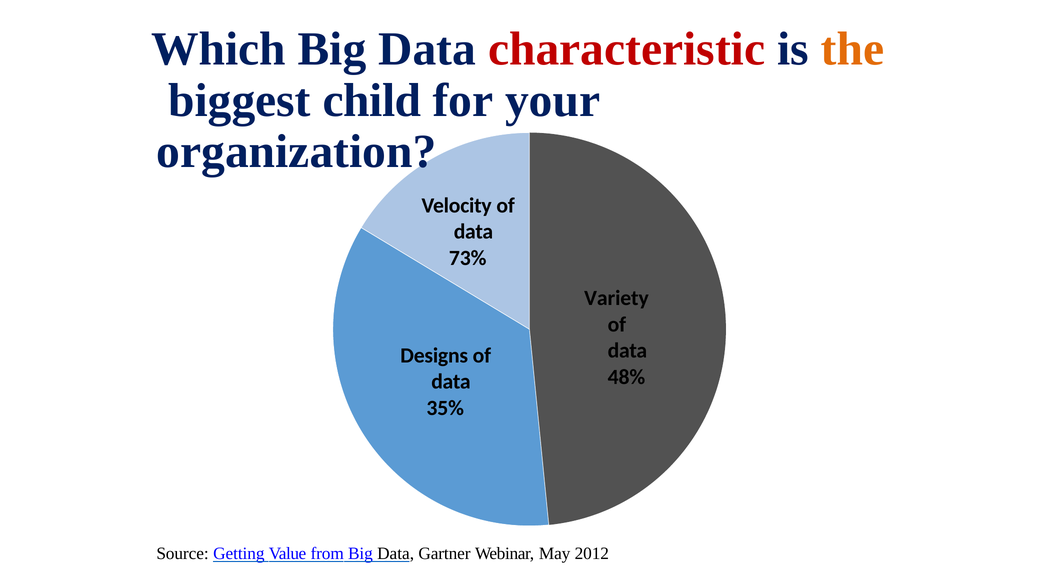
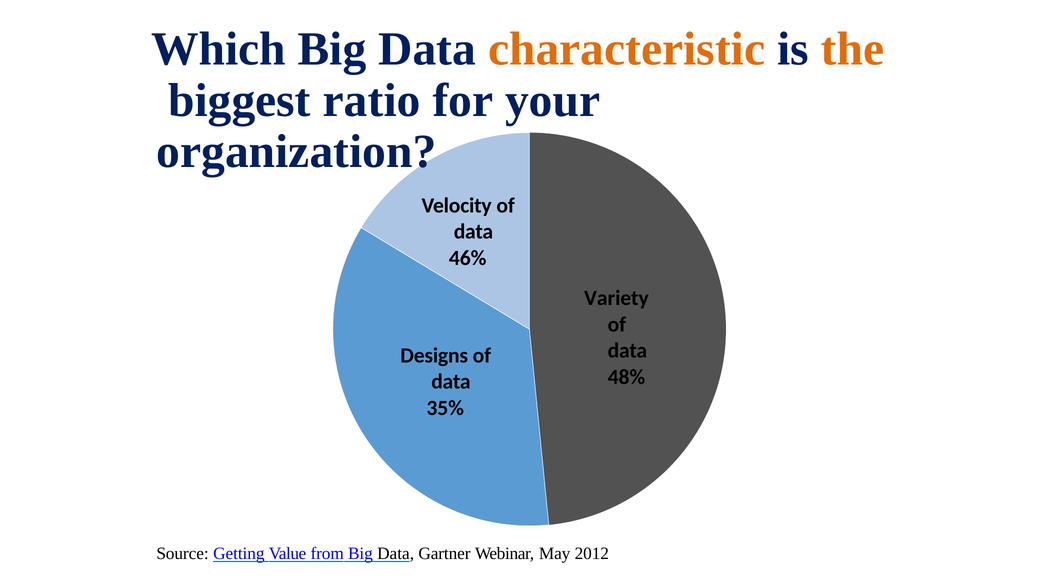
characteristic colour: red -> orange (627, 49)
child: child -> ratio (372, 100)
73%: 73% -> 46% (468, 258)
